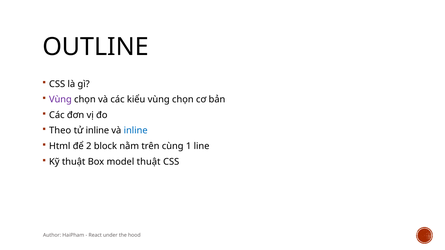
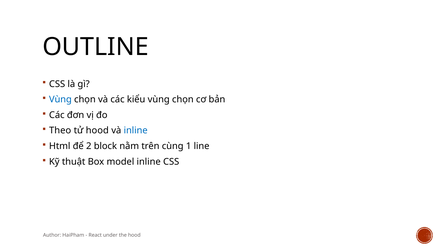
Vùng colour: purple -> blue (60, 100)
tử inline: inline -> hood (97, 131)
model thuật: thuật -> inline (149, 162)
